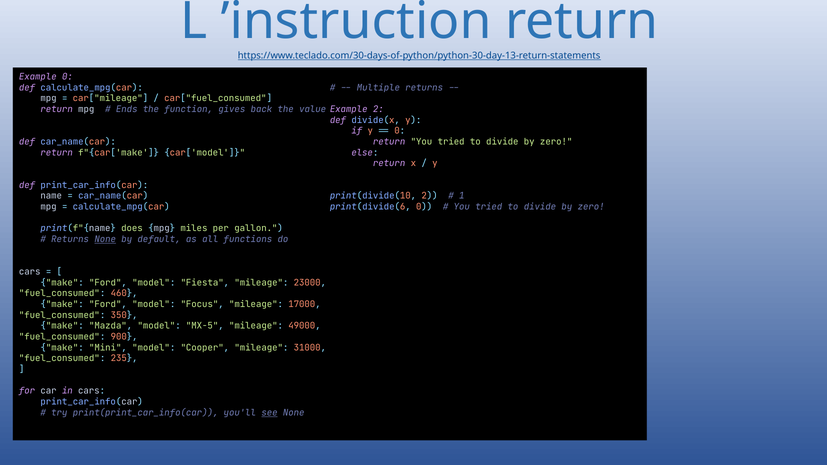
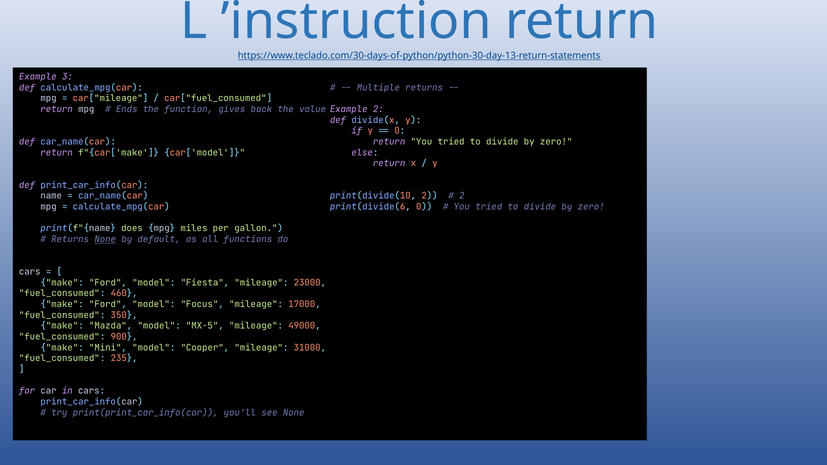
Example 0: 0 -> 3 (67, 77)
1: 1 -> 2 (462, 196)
see underline: present -> none (270, 413)
